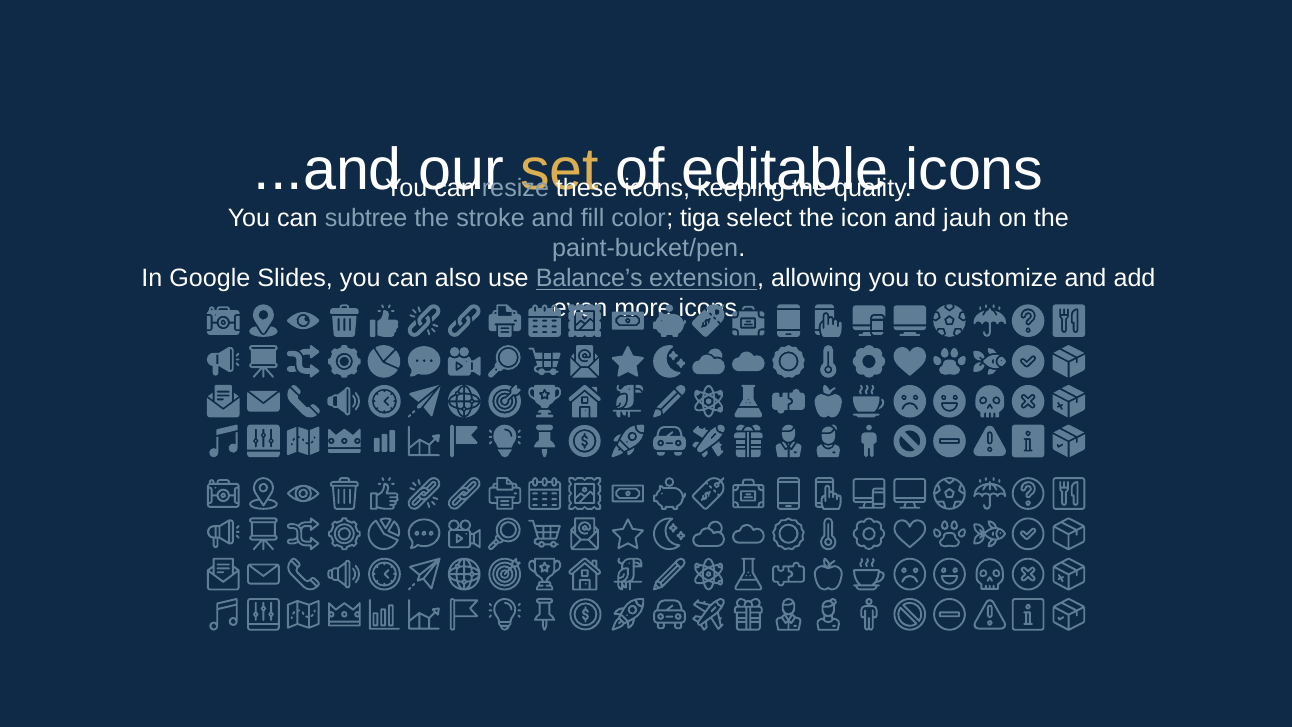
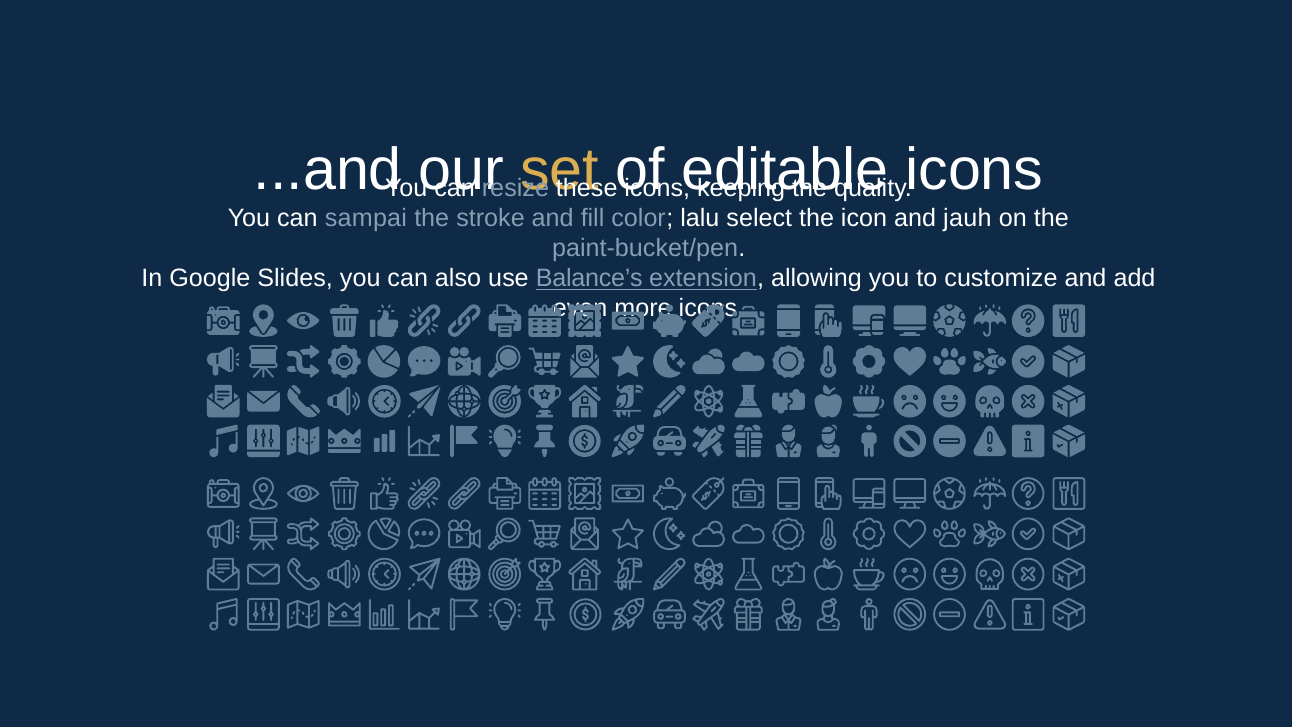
subtree: subtree -> sampai (366, 218)
tiga: tiga -> lalu (700, 218)
